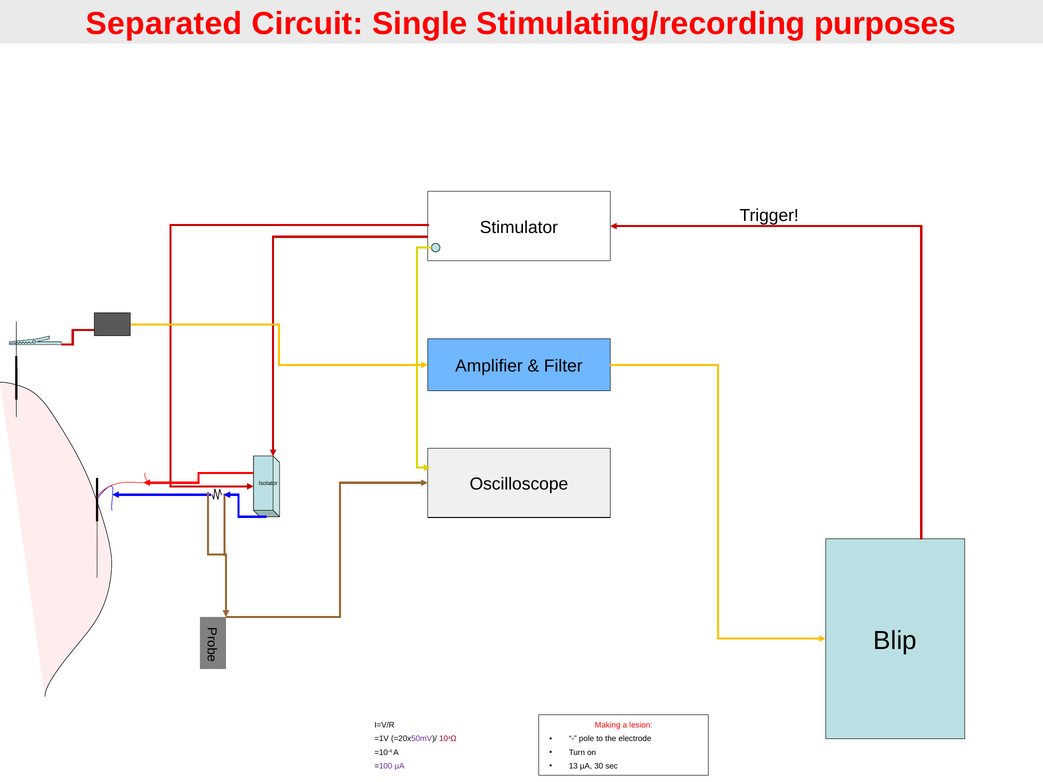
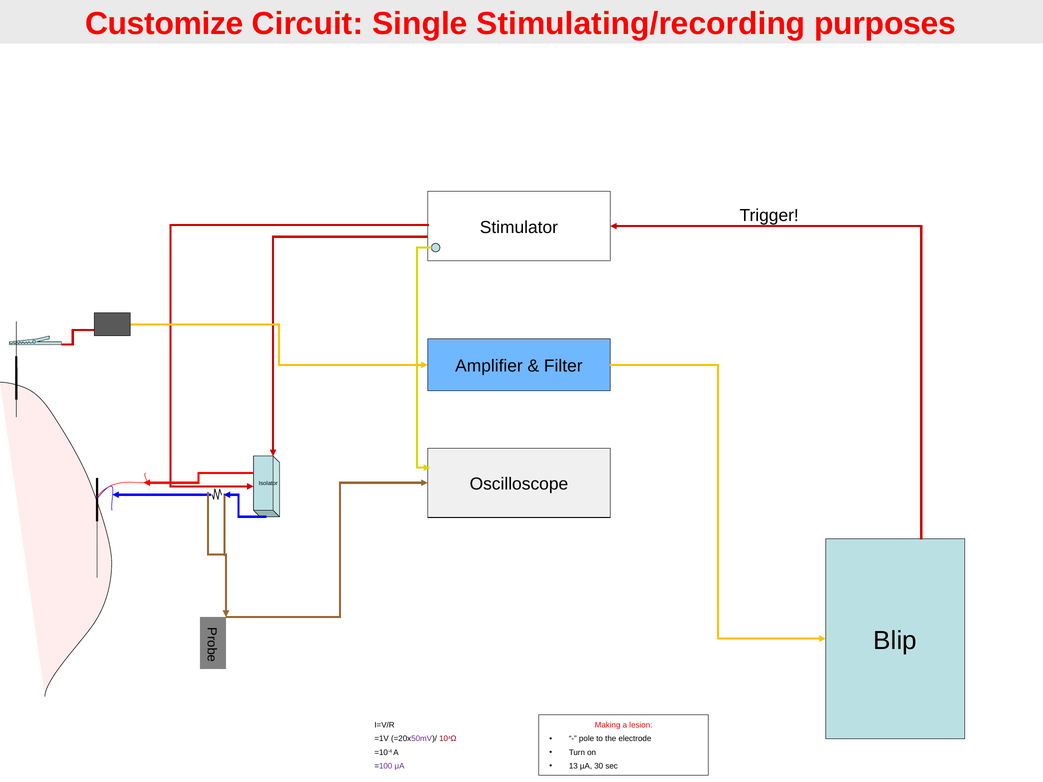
Separated: Separated -> Customize (164, 24)
